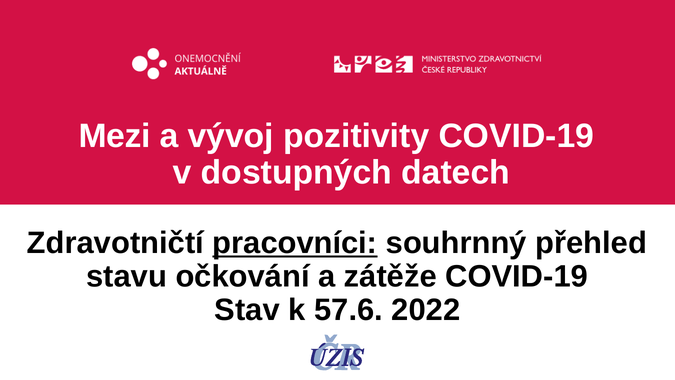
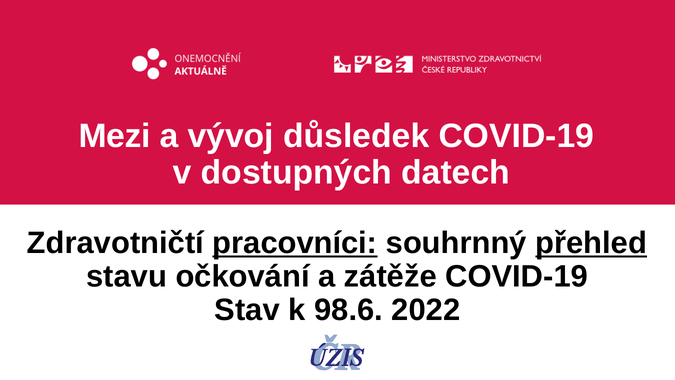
pozitivity: pozitivity -> důsledek (356, 136)
přehled underline: none -> present (591, 243)
57.6: 57.6 -> 98.6 (348, 310)
